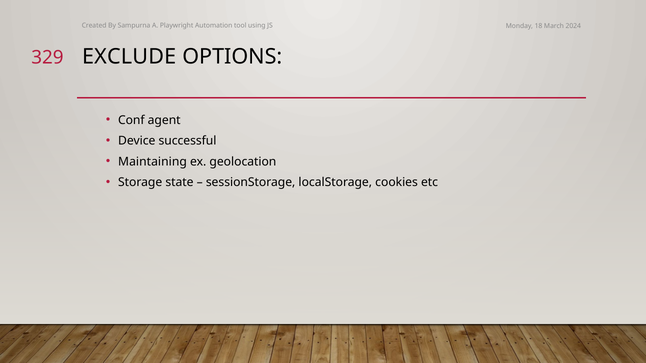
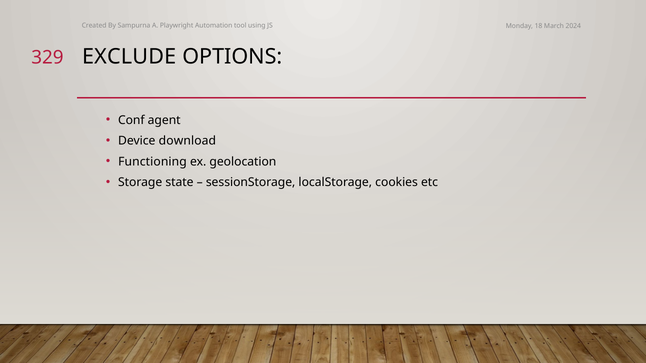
successful: successful -> download (187, 141)
Maintaining: Maintaining -> Functioning (152, 162)
